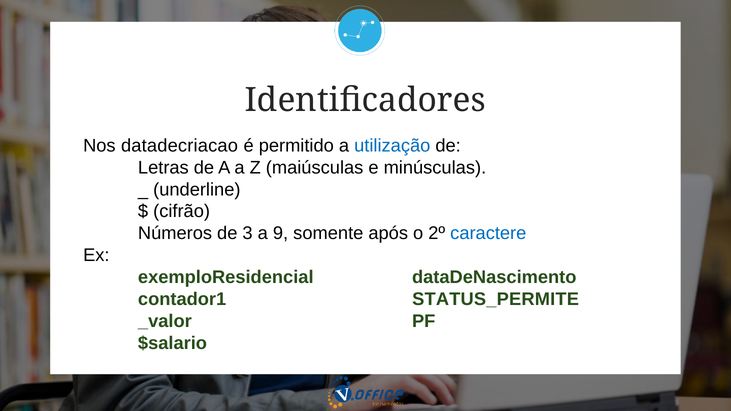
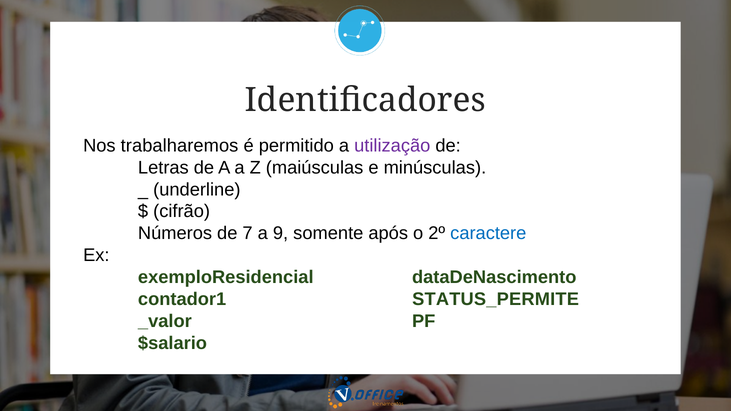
datadecriacao: datadecriacao -> trabalharemos (180, 146)
utilização colour: blue -> purple (392, 146)
3: 3 -> 7 (248, 233)
